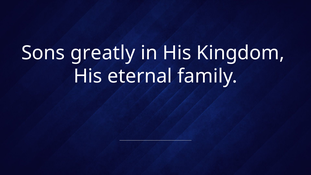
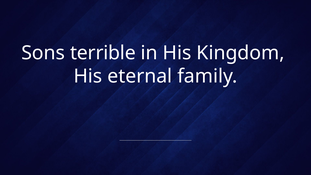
greatly: greatly -> terrible (103, 53)
